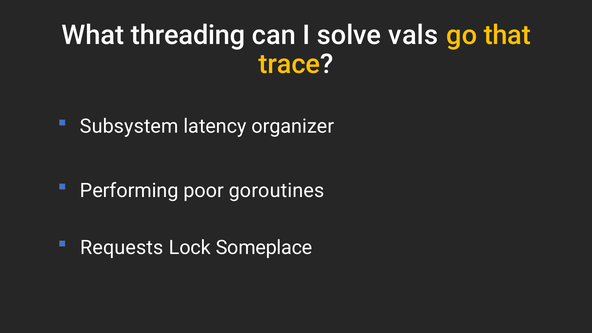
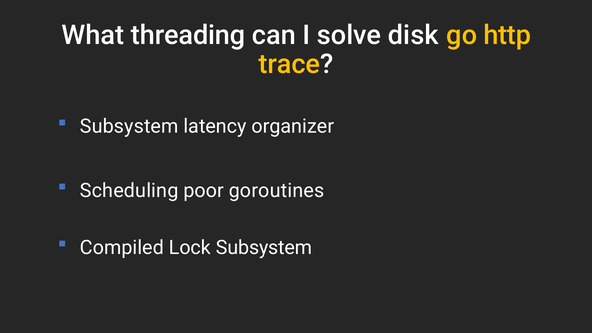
vals: vals -> disk (413, 35)
that: that -> http (507, 35)
Performing: Performing -> Scheduling (129, 191)
Requests: Requests -> Compiled (122, 248)
Lock Someplace: Someplace -> Subsystem (264, 248)
